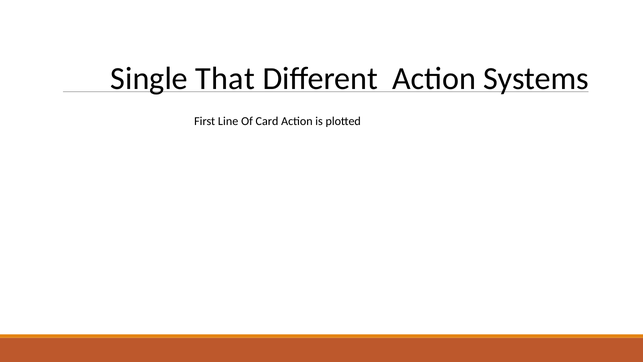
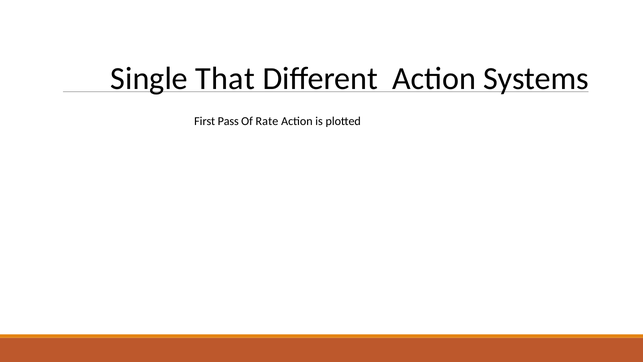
Line: Line -> Pass (228, 121)
Card: Card -> Rate (267, 121)
